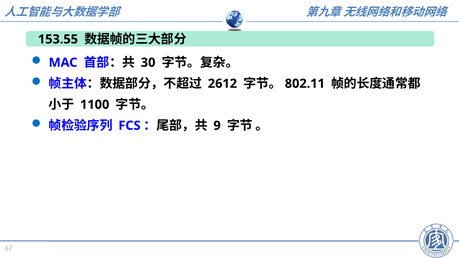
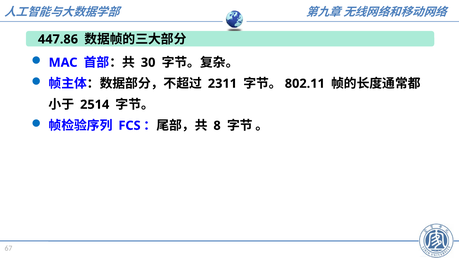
153.55: 153.55 -> 447.86 (58, 39)
2612: 2612 -> 2311 (222, 84)
1100: 1100 -> 2514 (95, 105)
9: 9 -> 8 (217, 126)
